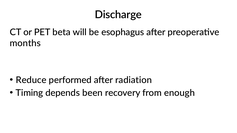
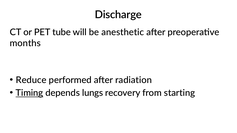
beta: beta -> tube (62, 32)
esophagus: esophagus -> anesthetic (123, 32)
Timing underline: none -> present (29, 93)
been: been -> lungs (93, 93)
enough: enough -> starting (179, 93)
